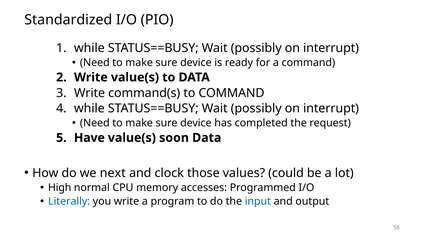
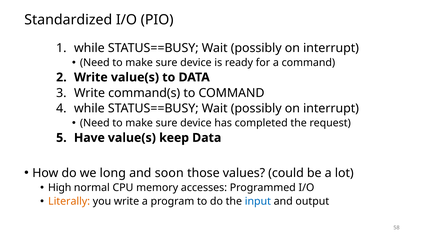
soon: soon -> keep (174, 137)
next: next -> long (113, 173)
clock: clock -> soon (169, 173)
Literally colour: blue -> orange (69, 201)
